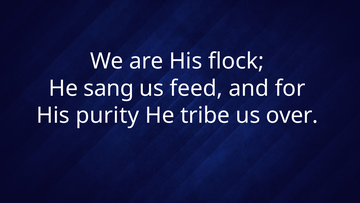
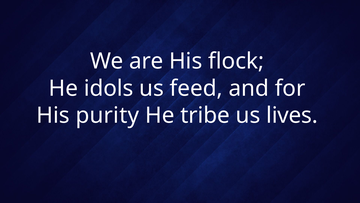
sang: sang -> idols (109, 88)
over: over -> lives (292, 115)
